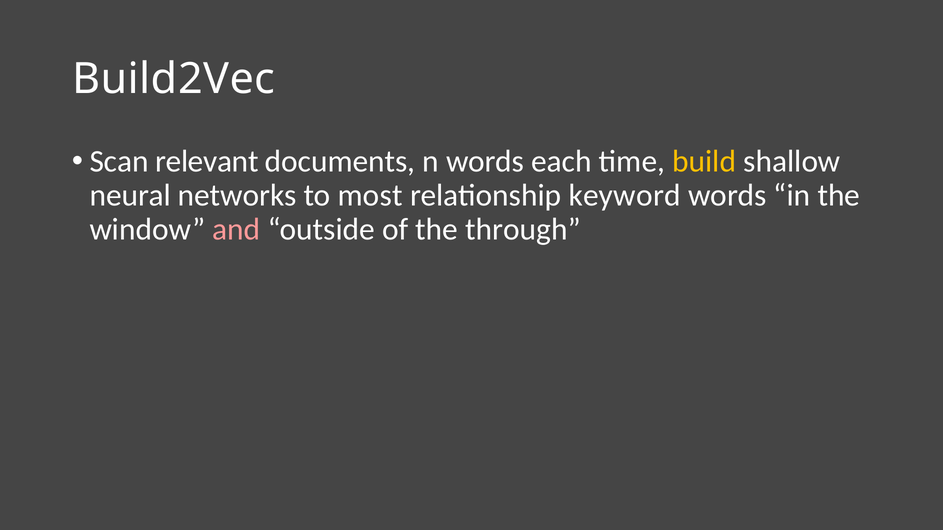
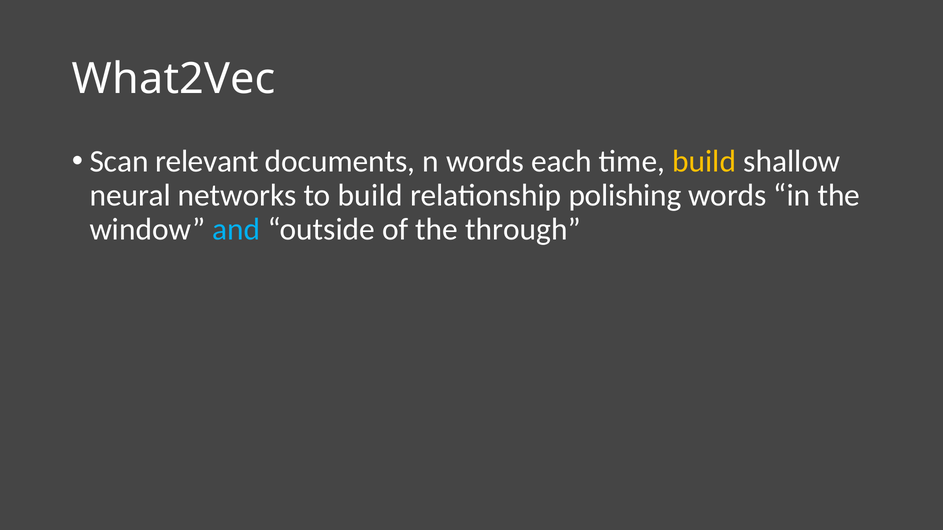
Build2Vec: Build2Vec -> What2Vec (174, 79)
to most: most -> build (370, 196)
keyword: keyword -> polishing (625, 196)
and colour: pink -> light blue (236, 229)
